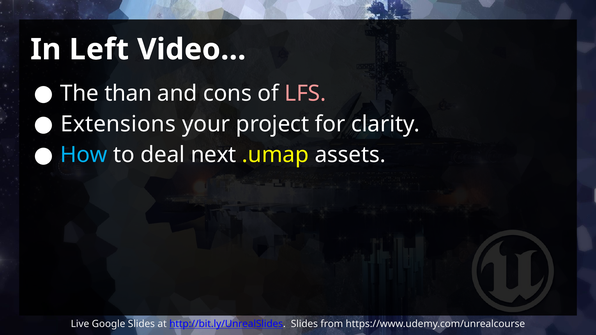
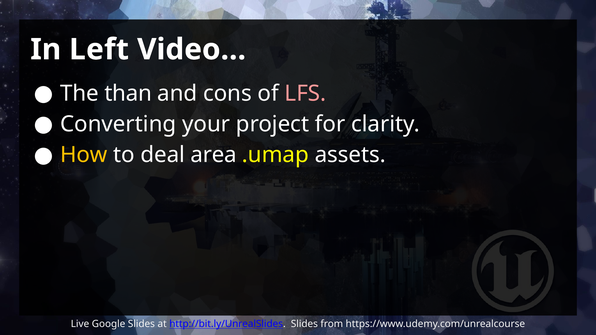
Extensions: Extensions -> Converting (118, 124)
How colour: light blue -> yellow (84, 155)
next: next -> area (214, 155)
